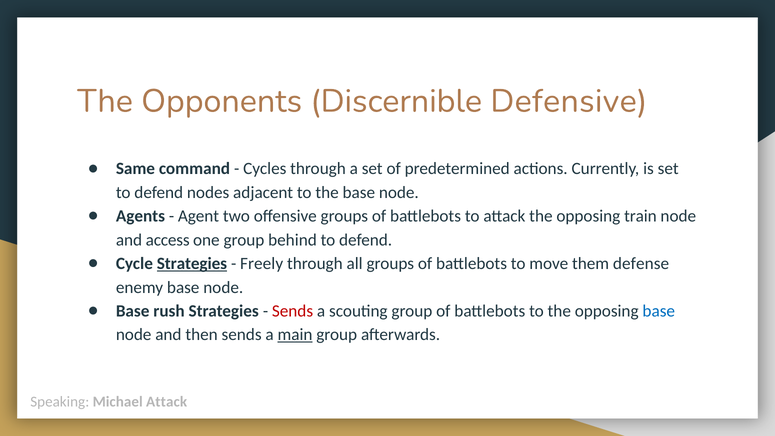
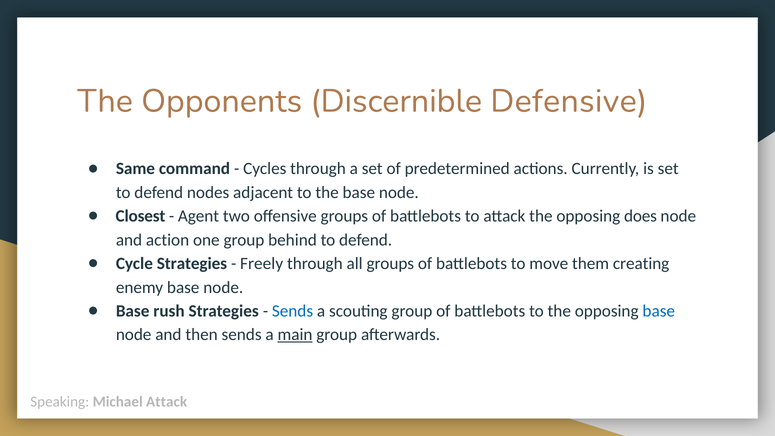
Agents: Agents -> Closest (141, 216)
train: train -> does (640, 216)
access: access -> action (168, 240)
Strategies underline: present -> none (192, 264)
defense: defense -> creating (641, 264)
Sends colour: red -> blue (293, 311)
